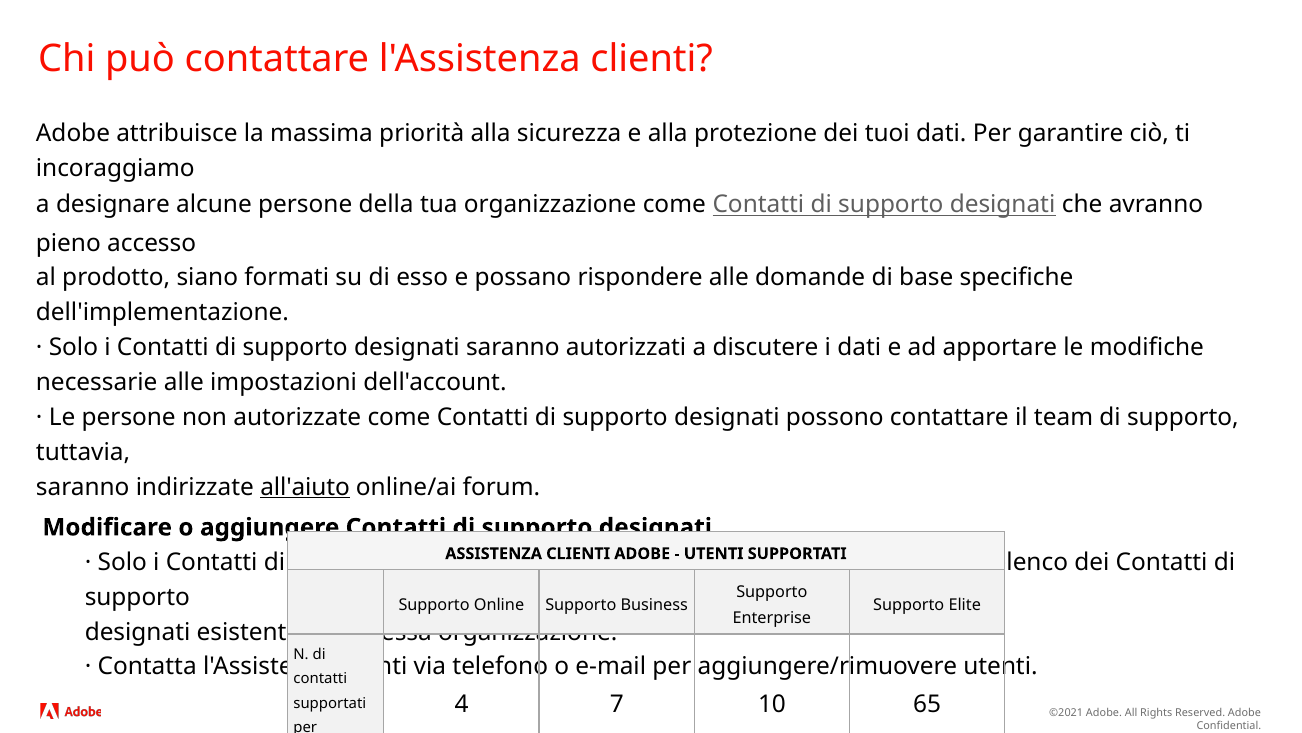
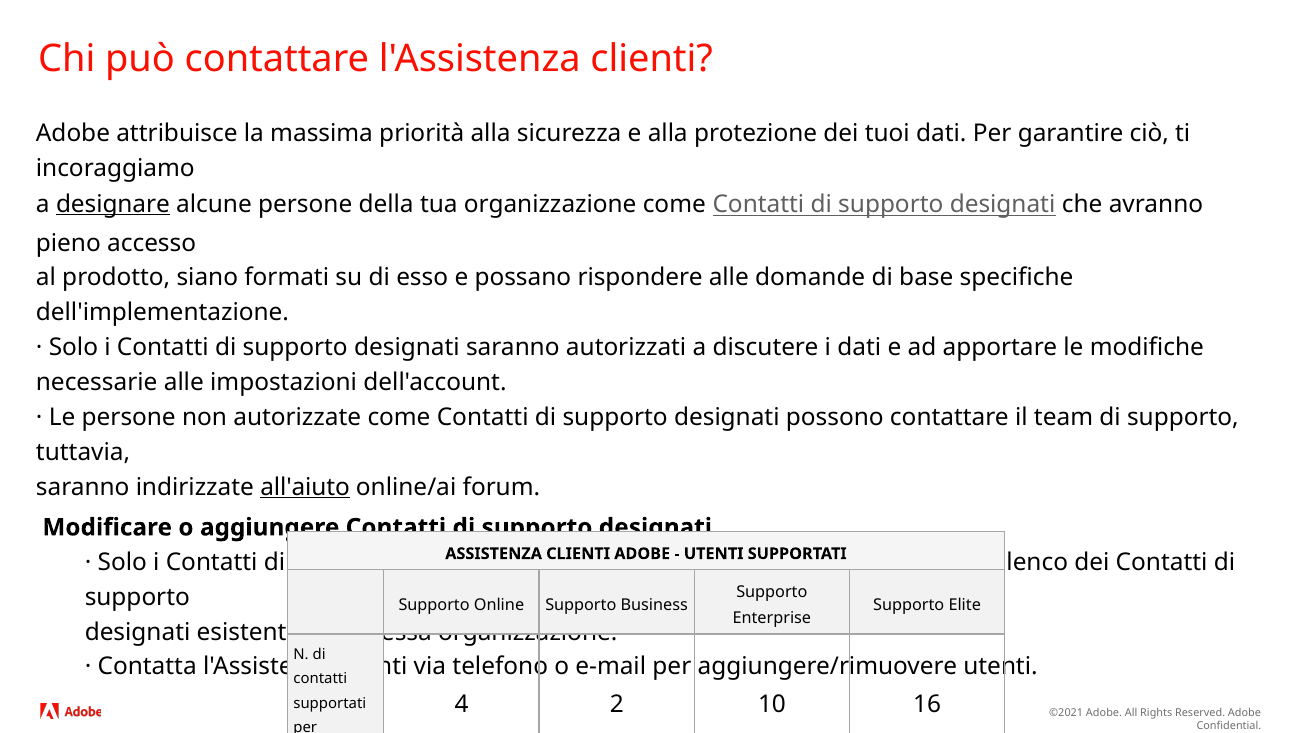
designare underline: none -> present (113, 204)
7: 7 -> 2 (617, 704)
65: 65 -> 16 (927, 704)
